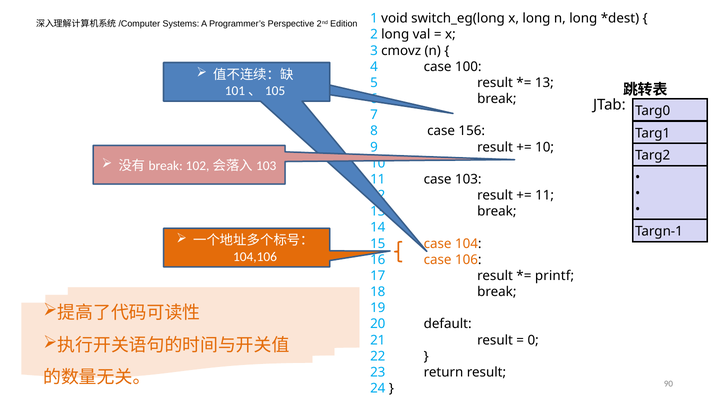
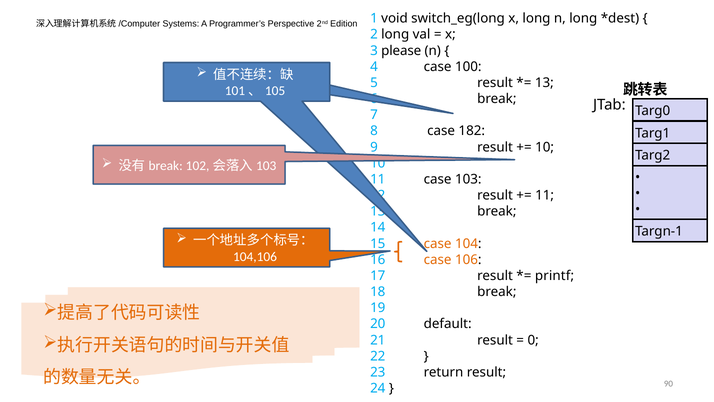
cmovz: cmovz -> please (401, 51)
156: 156 -> 182 (472, 131)
